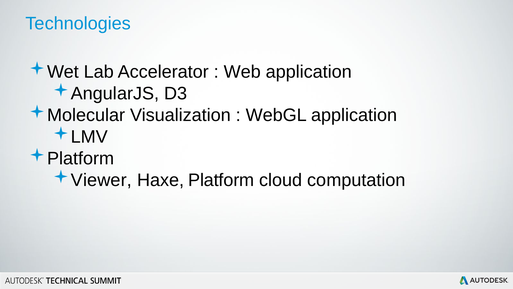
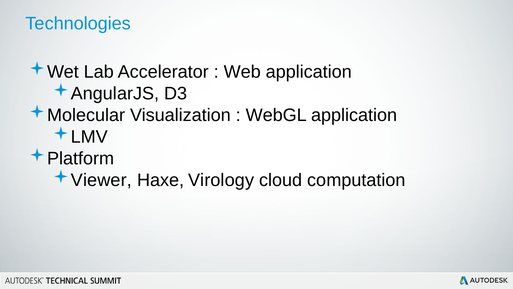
Haxe Platform: Platform -> Virology (221, 180)
